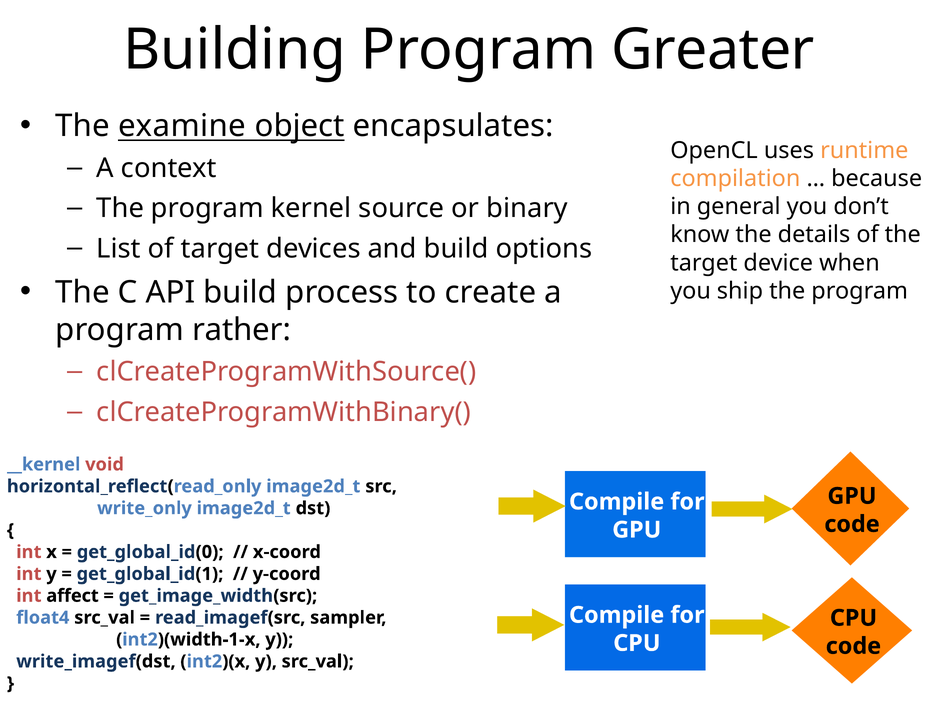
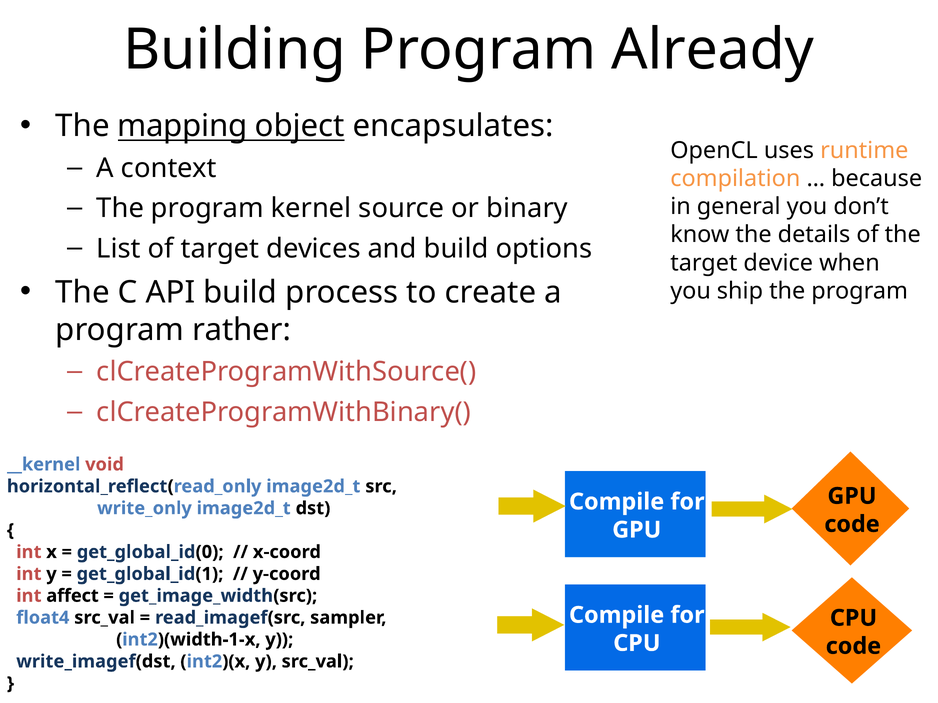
Greater: Greater -> Already (713, 50)
examine: examine -> mapping (182, 126)
